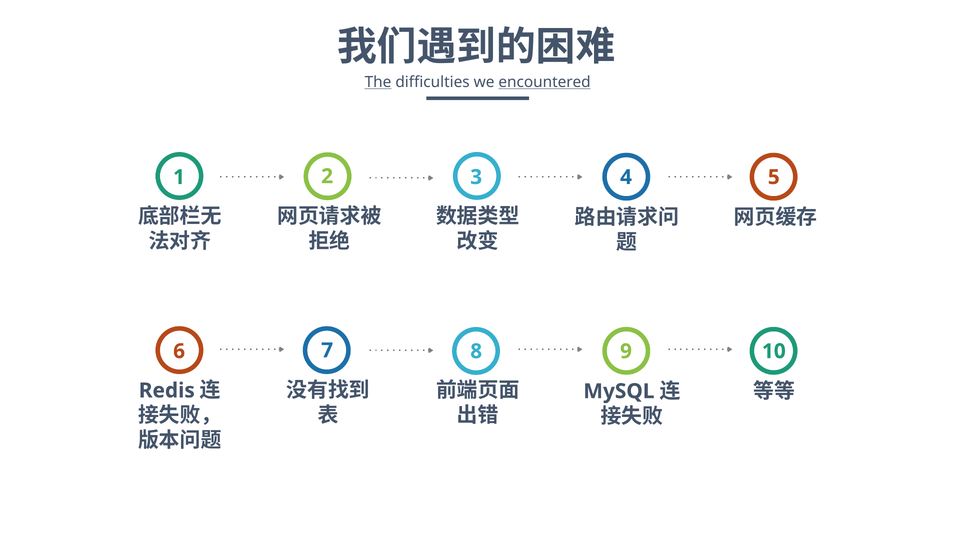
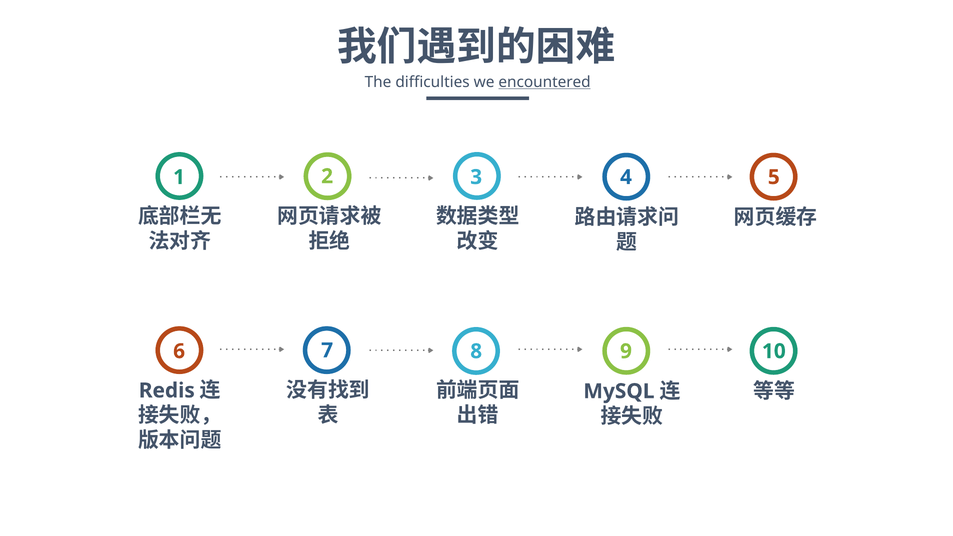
The underline: present -> none (378, 82)
